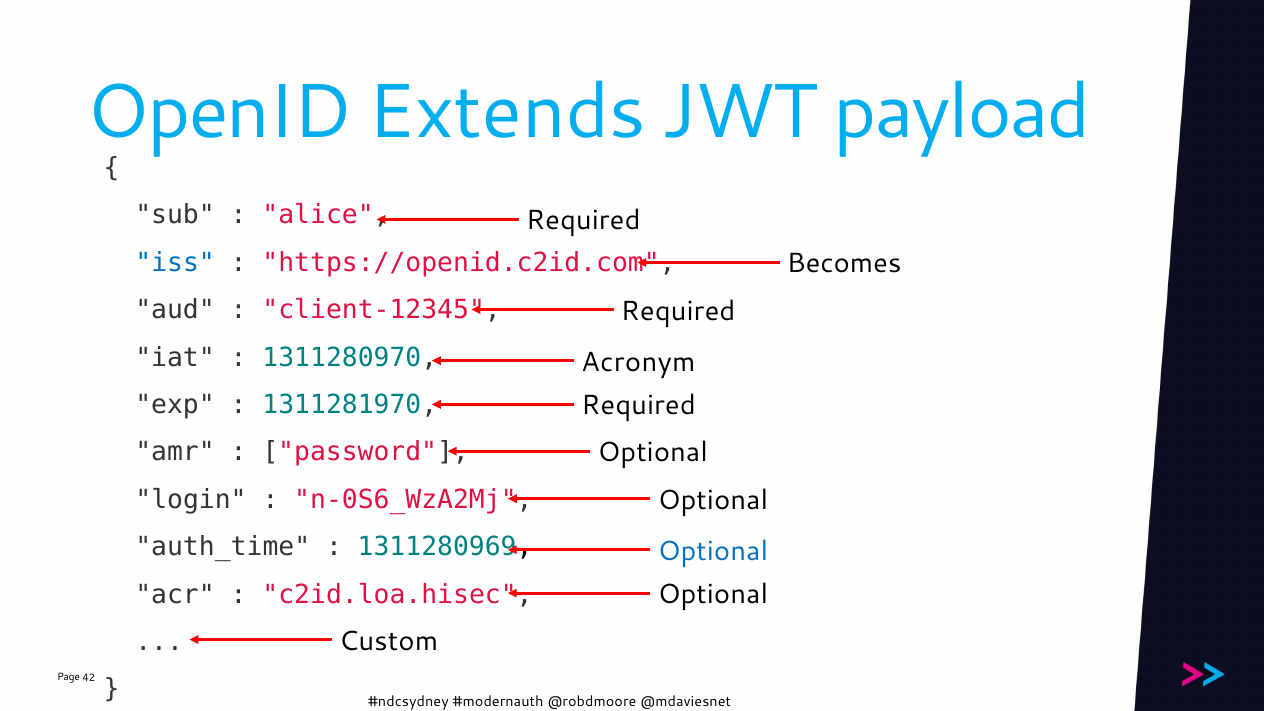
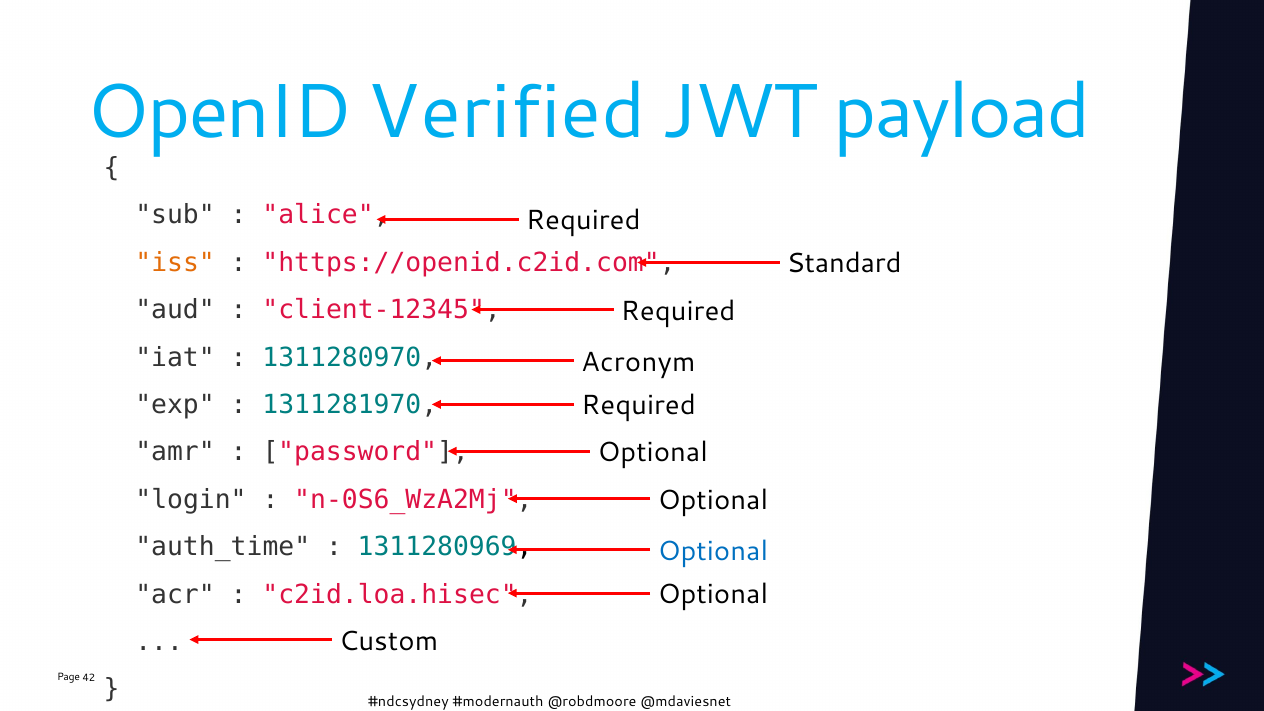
Extends: Extends -> Verified (507, 113)
iss colour: blue -> orange (175, 263)
Becomes: Becomes -> Standard (844, 264)
